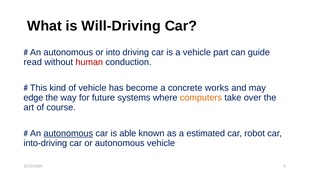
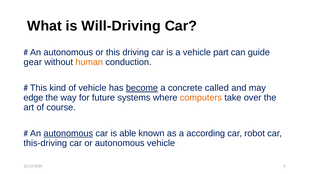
or into: into -> this (113, 52)
read: read -> gear (33, 62)
human colour: red -> orange (89, 62)
become underline: none -> present (142, 88)
works: works -> called (217, 88)
estimated: estimated -> according (206, 133)
into-driving: into-driving -> this-driving (45, 143)
